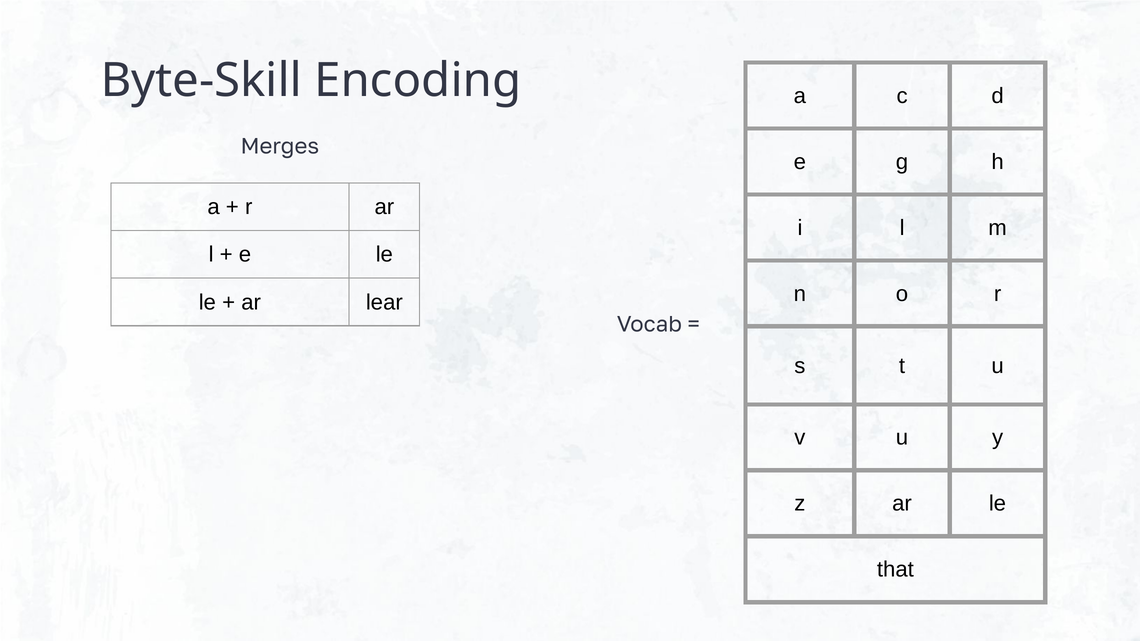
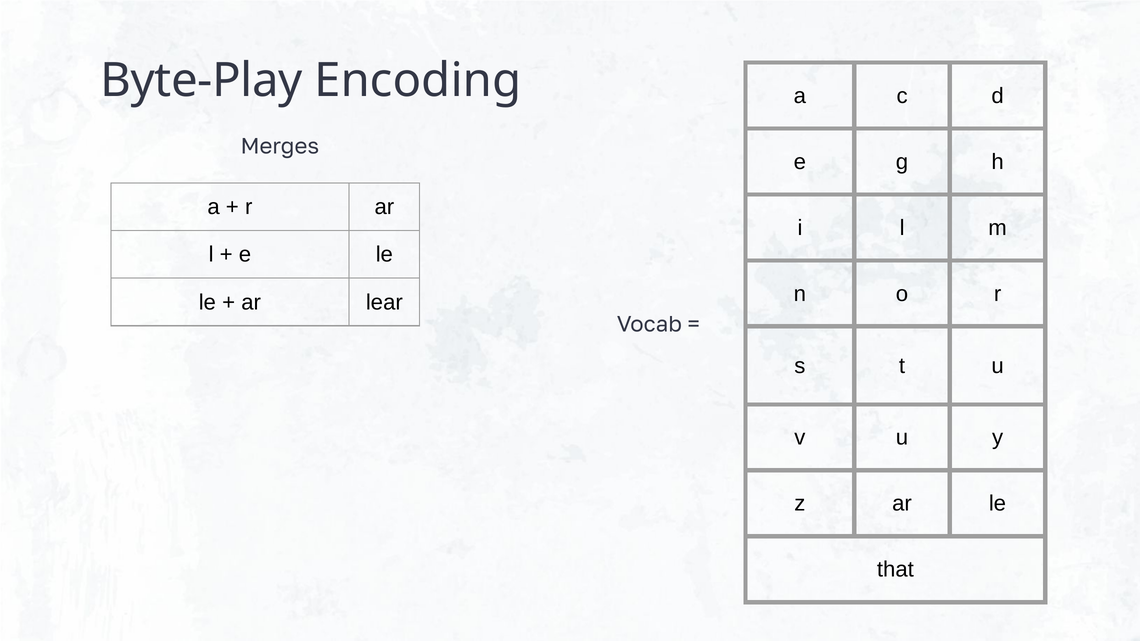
Byte-Skill: Byte-Skill -> Byte-Play (201, 80)
